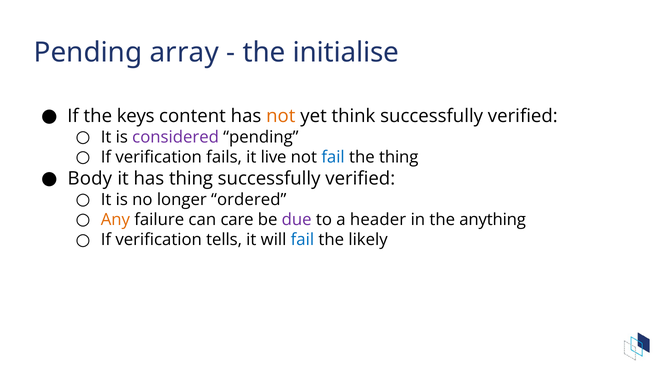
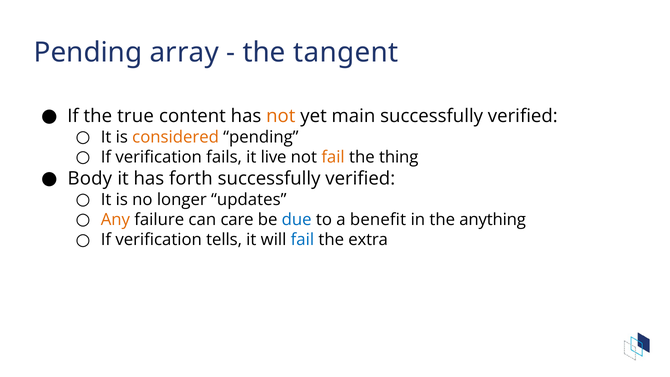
initialise: initialise -> tangent (346, 52)
keys: keys -> true (136, 116)
think: think -> main (353, 116)
considered colour: purple -> orange (176, 137)
fail colour: blue -> orange (333, 157)
has thing: thing -> forth (191, 178)
ordered: ordered -> updates (249, 200)
due colour: purple -> blue (297, 220)
header: header -> benefit (378, 220)
likely: likely -> extra (368, 240)
